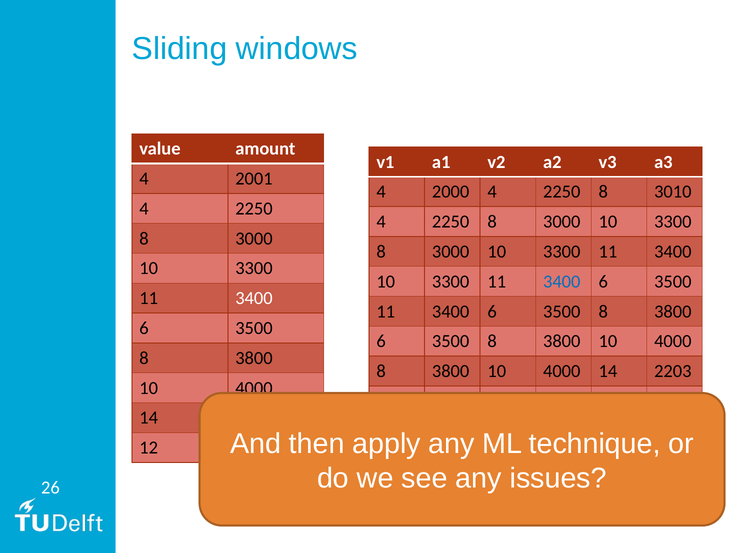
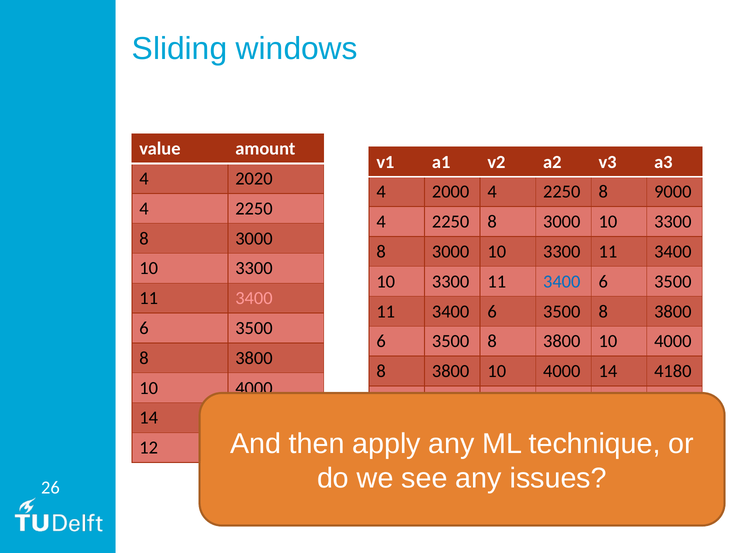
2001: 2001 -> 2020 (254, 179)
3010: 3010 -> 9000 (673, 192)
3400 colour: white -> pink (254, 299)
2203: 2203 -> 4180 (673, 372)
